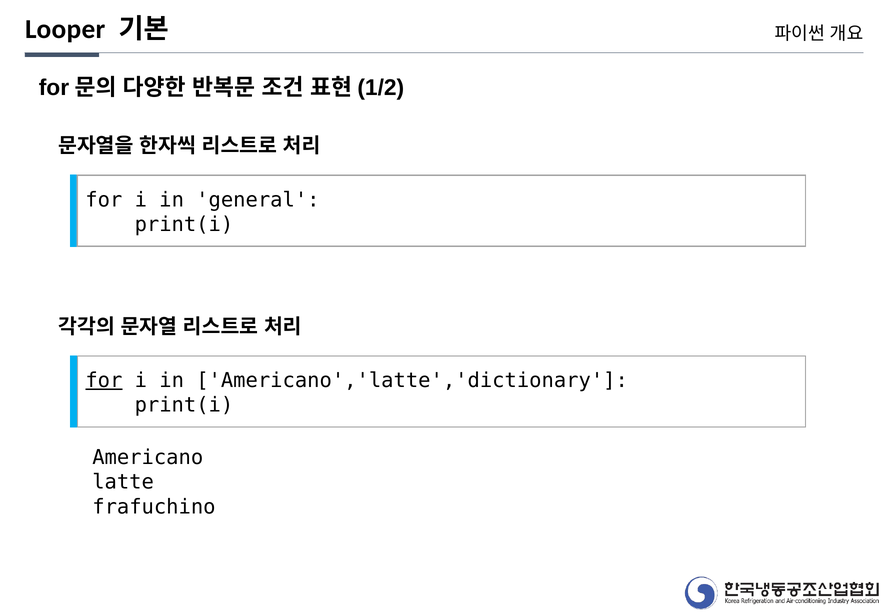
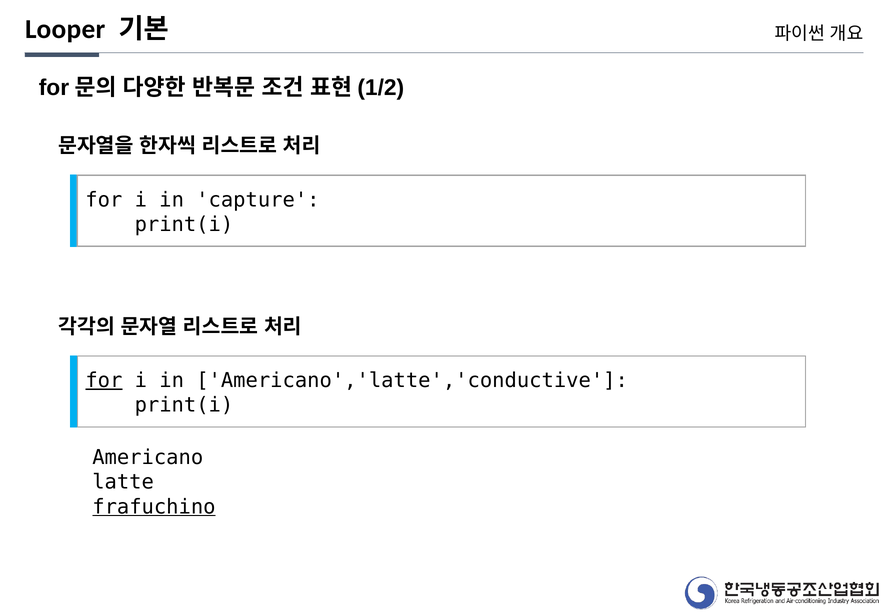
general: general -> capture (258, 200)
Americano','latte','dictionary: Americano','latte','dictionary -> Americano','latte','conductive (412, 380)
frafuchino underline: none -> present (154, 507)
